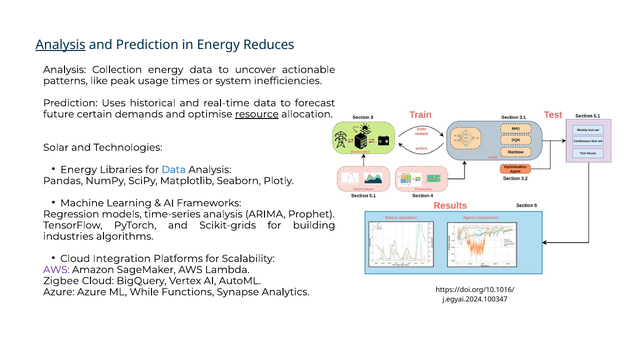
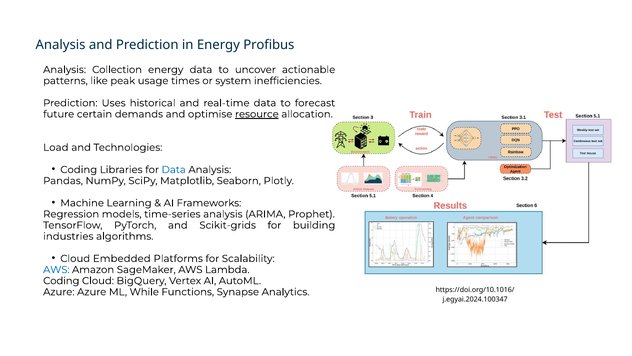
Analysis underline: present -> none (61, 45)
Reduces: Reduces -> Profibus (269, 45)
Solar: Solar -> Load (56, 147)
Energy: Energy -> Coding (79, 169)
Integration: Integration -> Embedded (122, 258)
AWS colour: purple -> blue (56, 269)
Zigbee: Zigbee -> Coding (61, 280)
